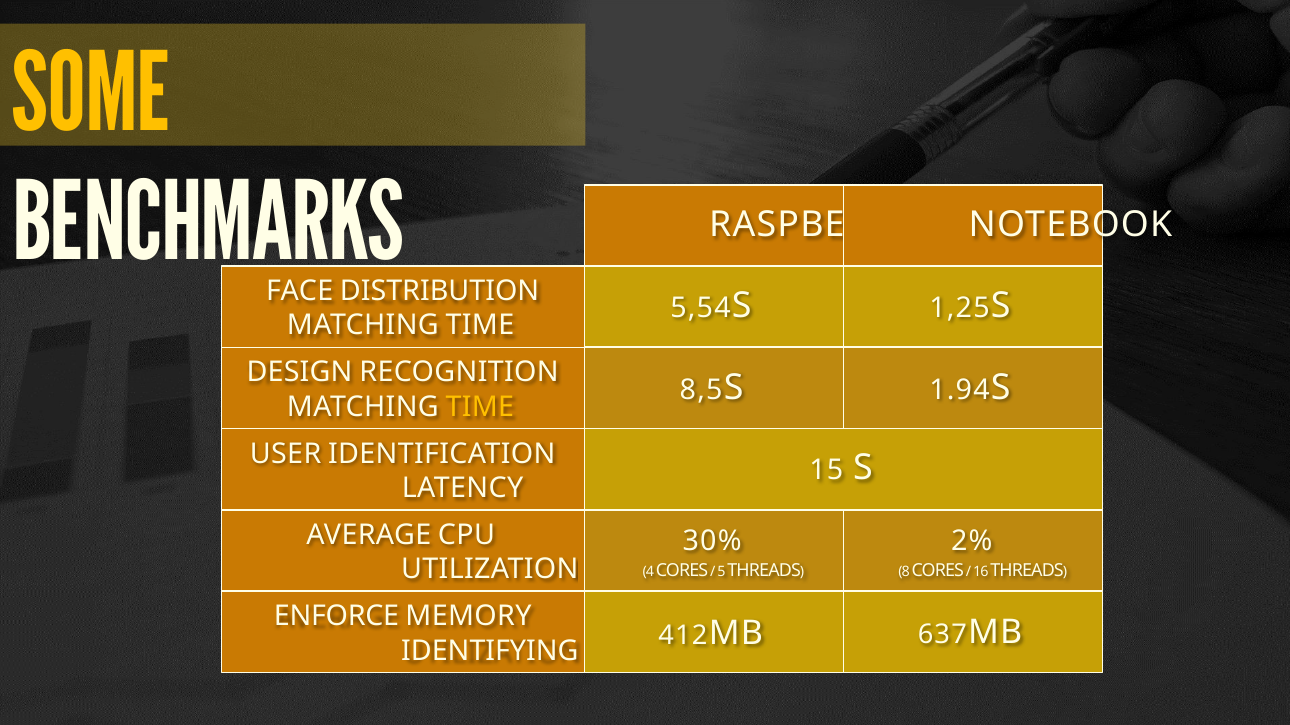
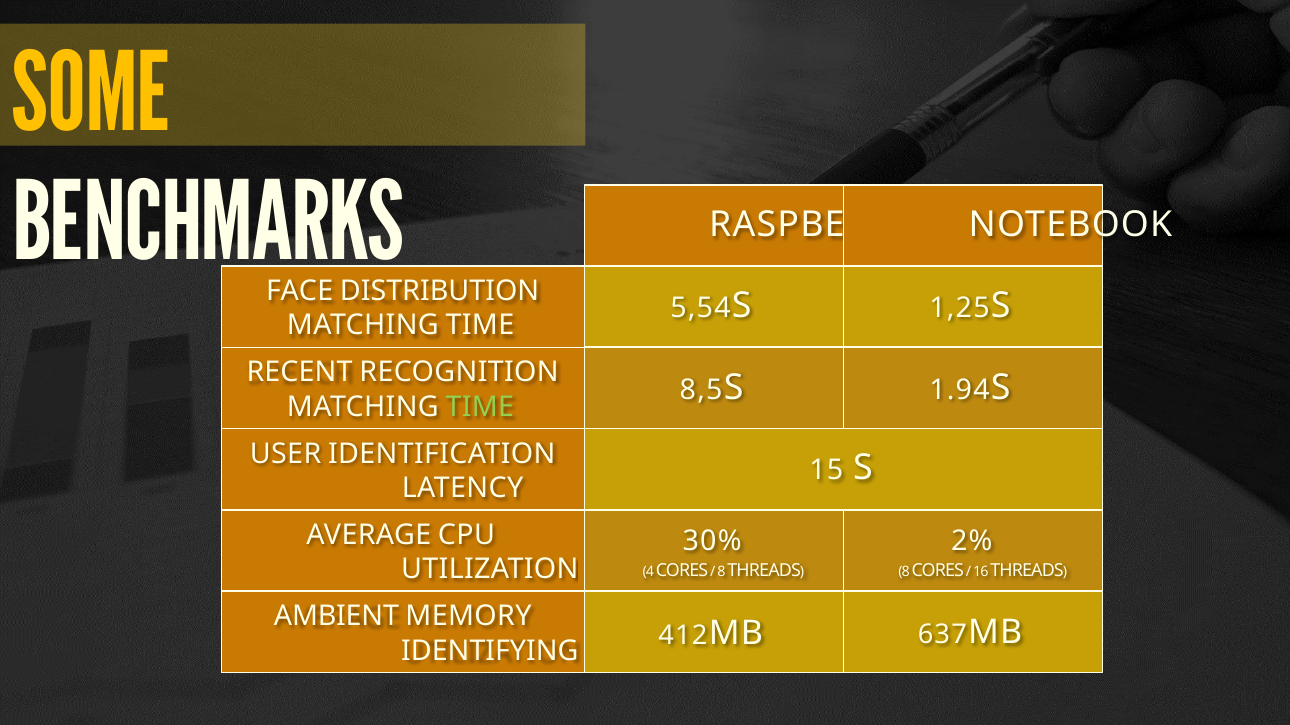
DESIGN: DESIGN -> RECENT (300, 373)
TIME colour: yellow -> light green (480, 407)
5: 5 -> 8 (721, 572)
ENFORCE: ENFORCE -> AMBIENT (336, 617)
